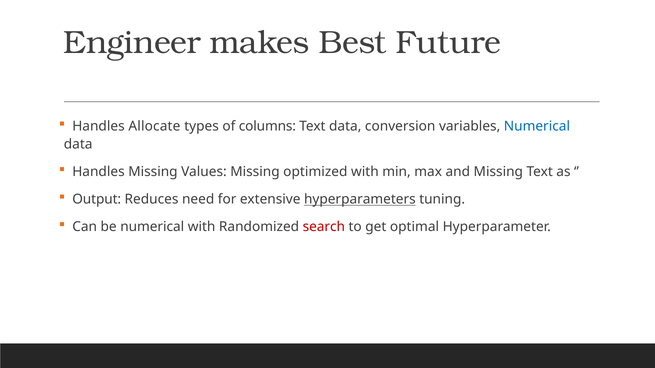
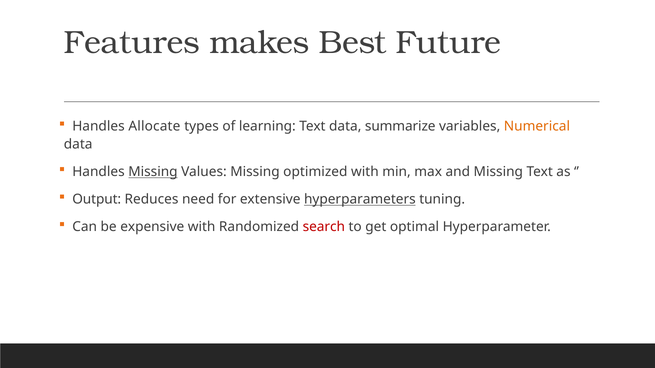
Engineer: Engineer -> Features (132, 43)
columns: columns -> learning (267, 126)
conversion: conversion -> summarize (400, 126)
Numerical colour: blue -> orange (537, 126)
Missing underline: none -> present (153, 172)
be numerical: numerical -> expensive (152, 227)
